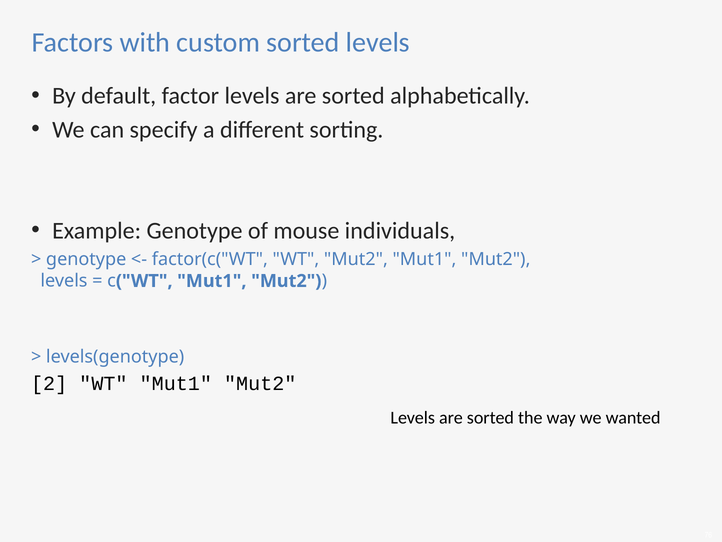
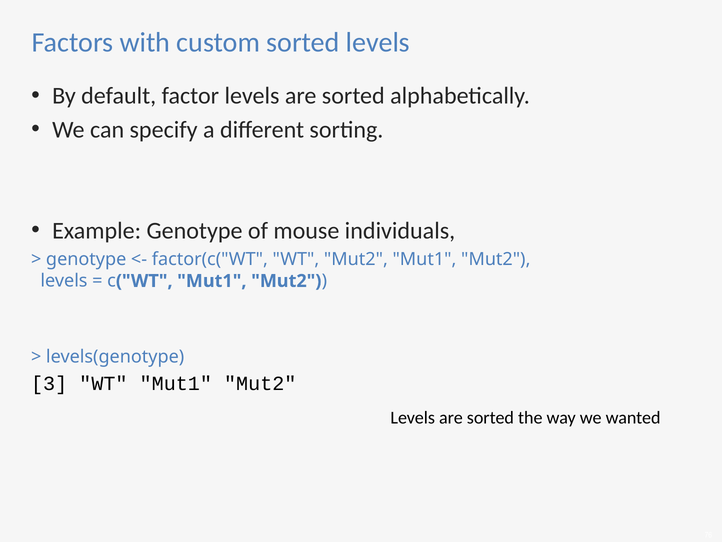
2: 2 -> 3 (49, 384)
